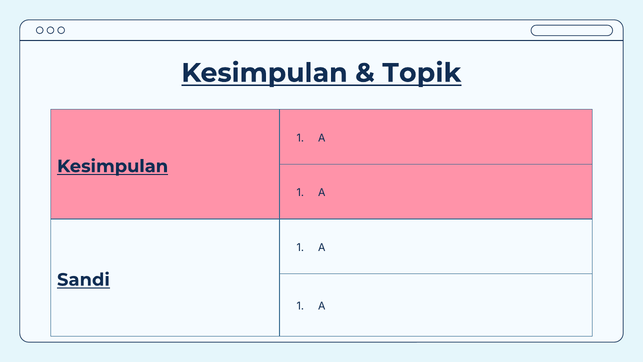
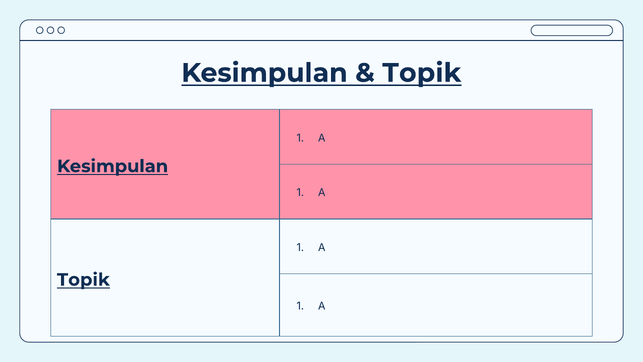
Sandi: Sandi -> Topik (83, 280)
